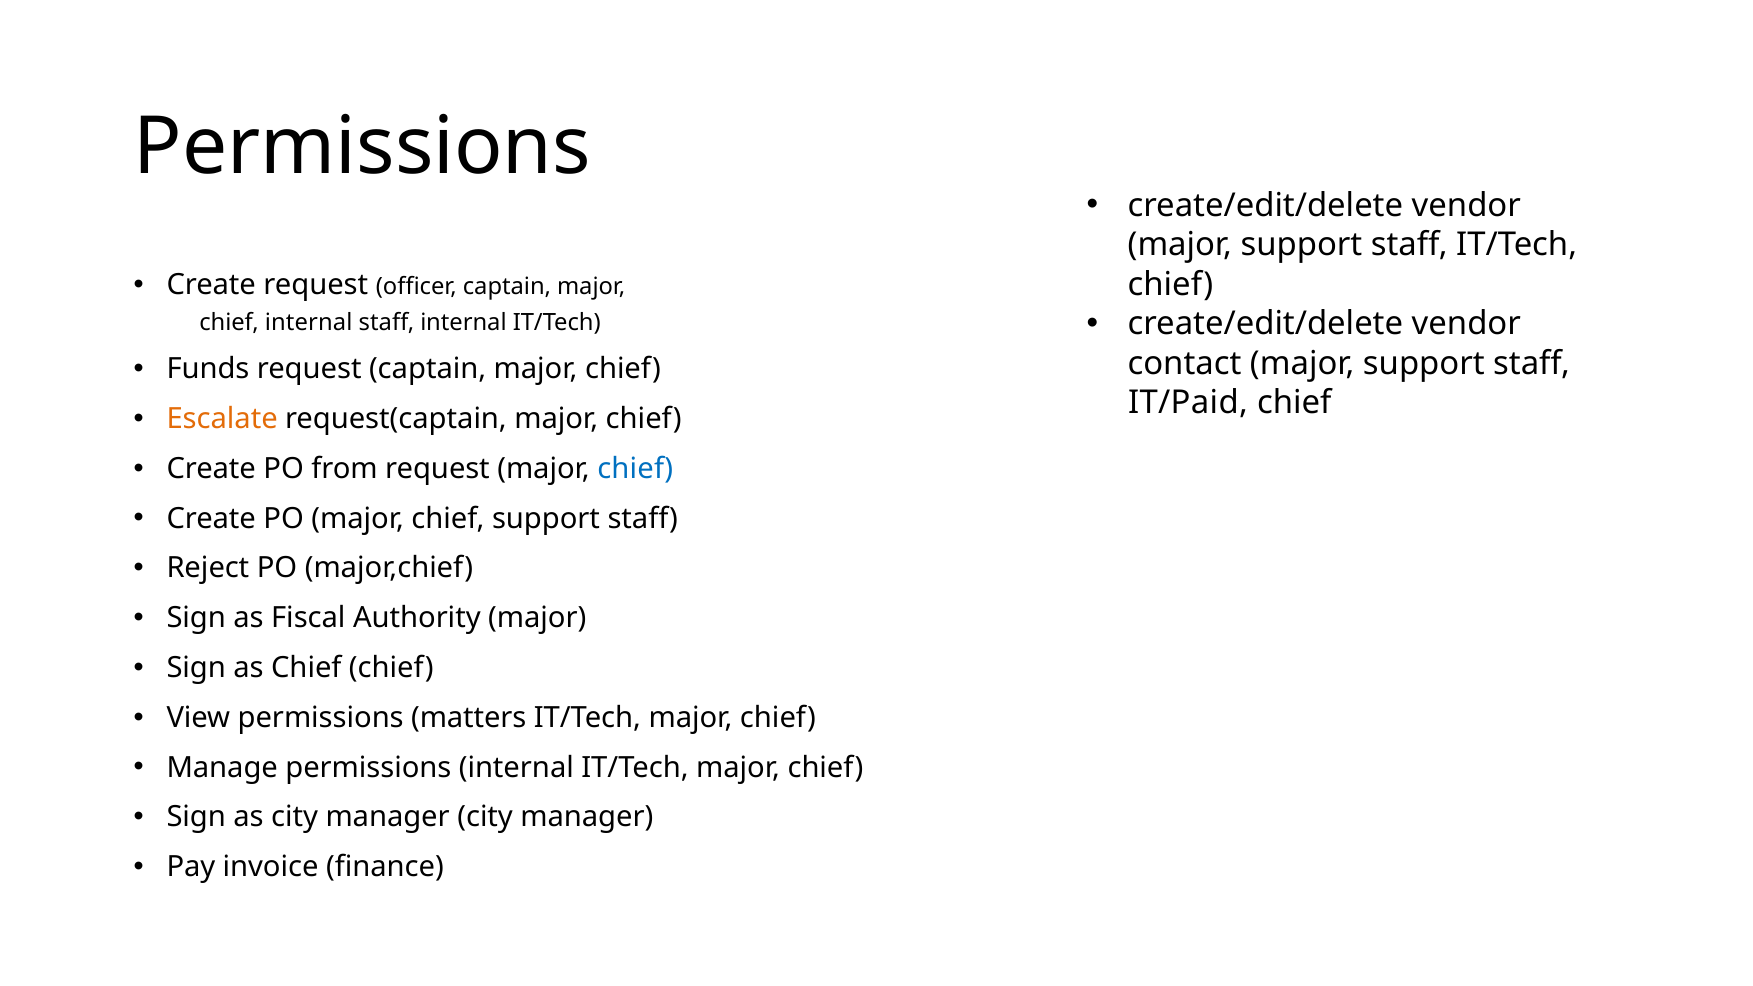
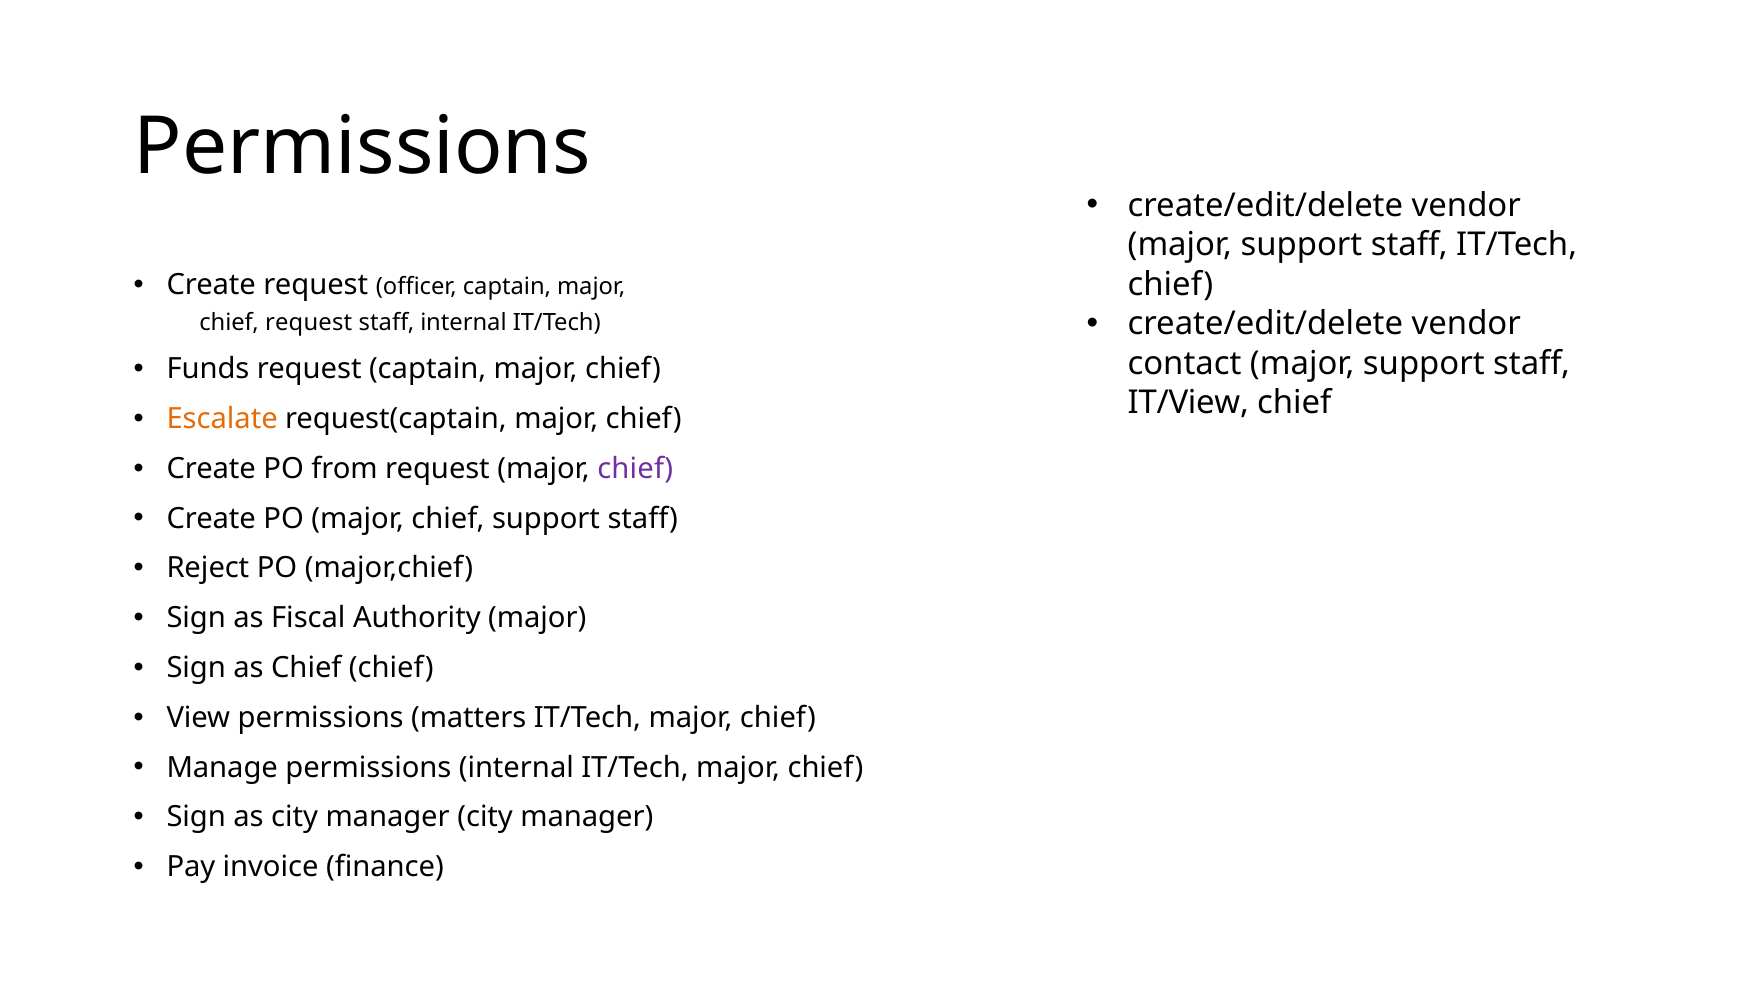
chief internal: internal -> request (309, 322)
IT/Paid: IT/Paid -> IT/View (1188, 403)
chief colour: blue -> purple (635, 469)
